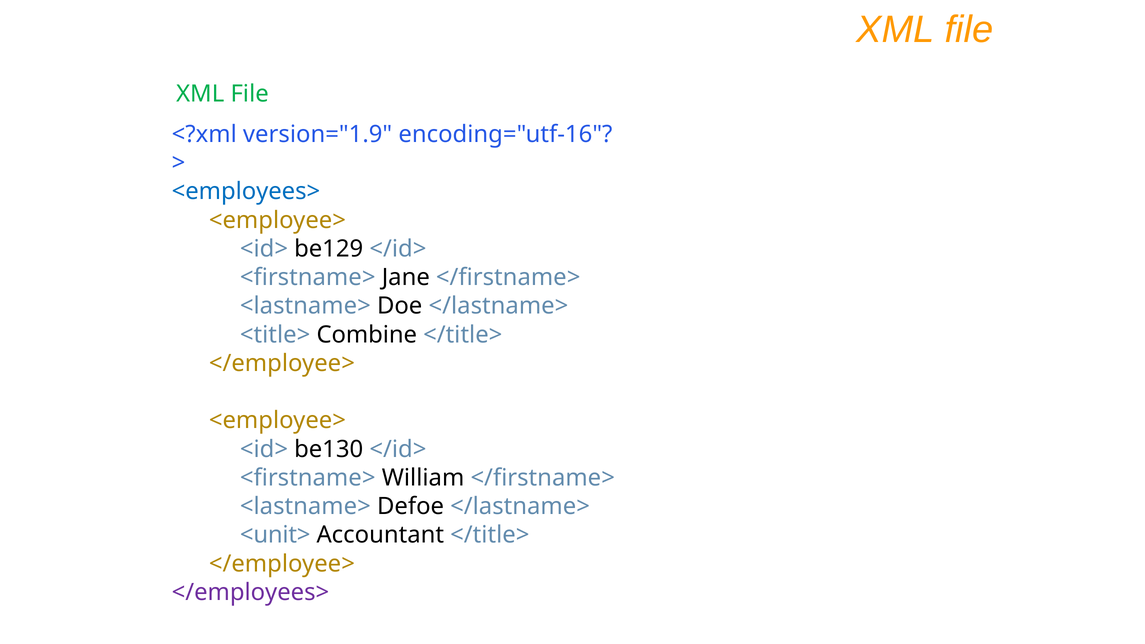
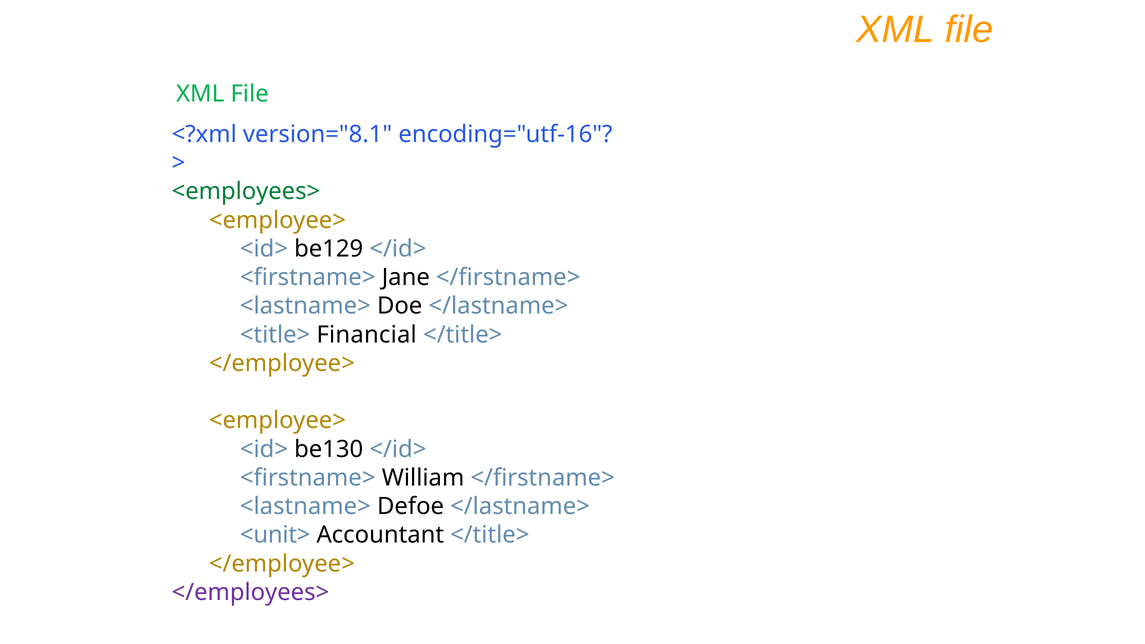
version="1.9: version="1.9 -> version="8.1 (318, 134)
<employees> colour: blue -> green (246, 192)
Combine: Combine -> Financial (367, 335)
